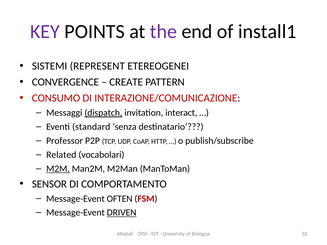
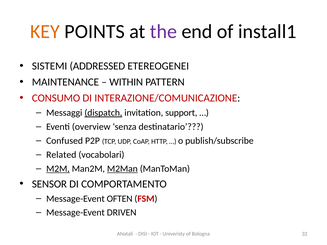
KEY colour: purple -> orange (45, 32)
REPRESENT: REPRESENT -> ADDRESSED (97, 66)
CONVERGENCE: CONVERGENCE -> MAINTENANCE (65, 82)
CREATE: CREATE -> WITHIN (126, 82)
interact: interact -> support (181, 113)
standard: standard -> overview (91, 127)
Professor: Professor -> Confused (65, 141)
M2Man underline: none -> present (122, 169)
DRIVEN underline: present -> none (122, 213)
